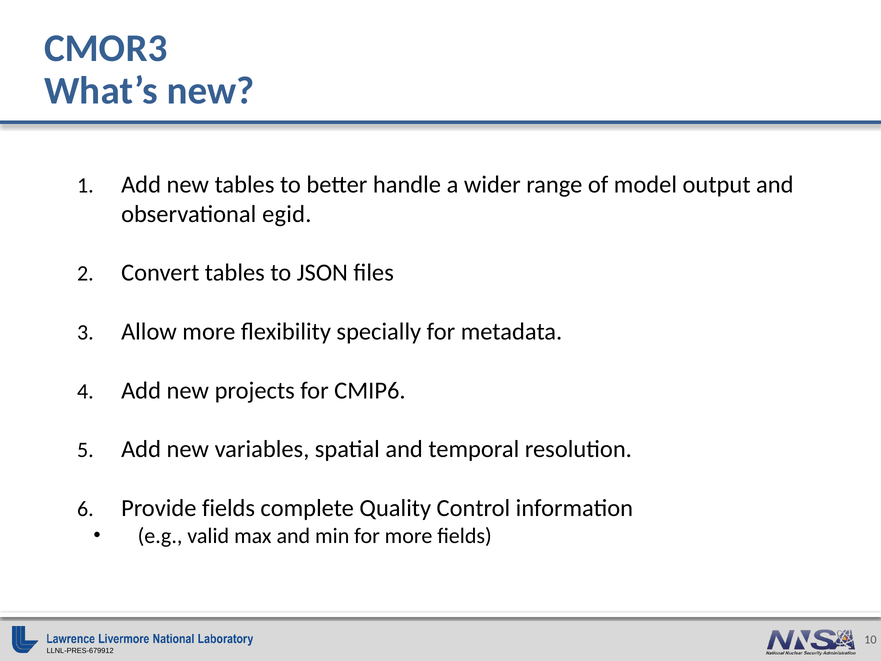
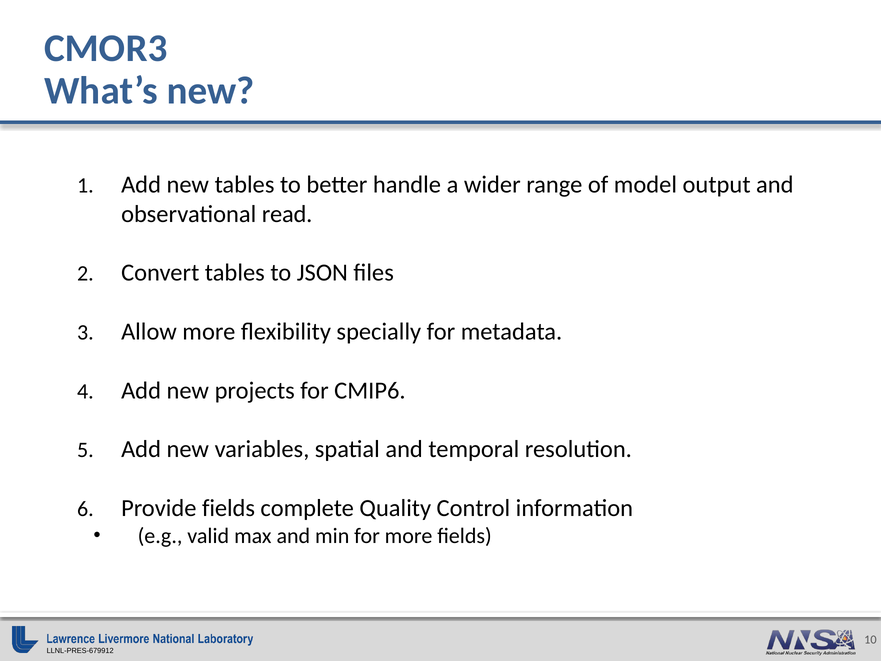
egid: egid -> read (287, 214)
